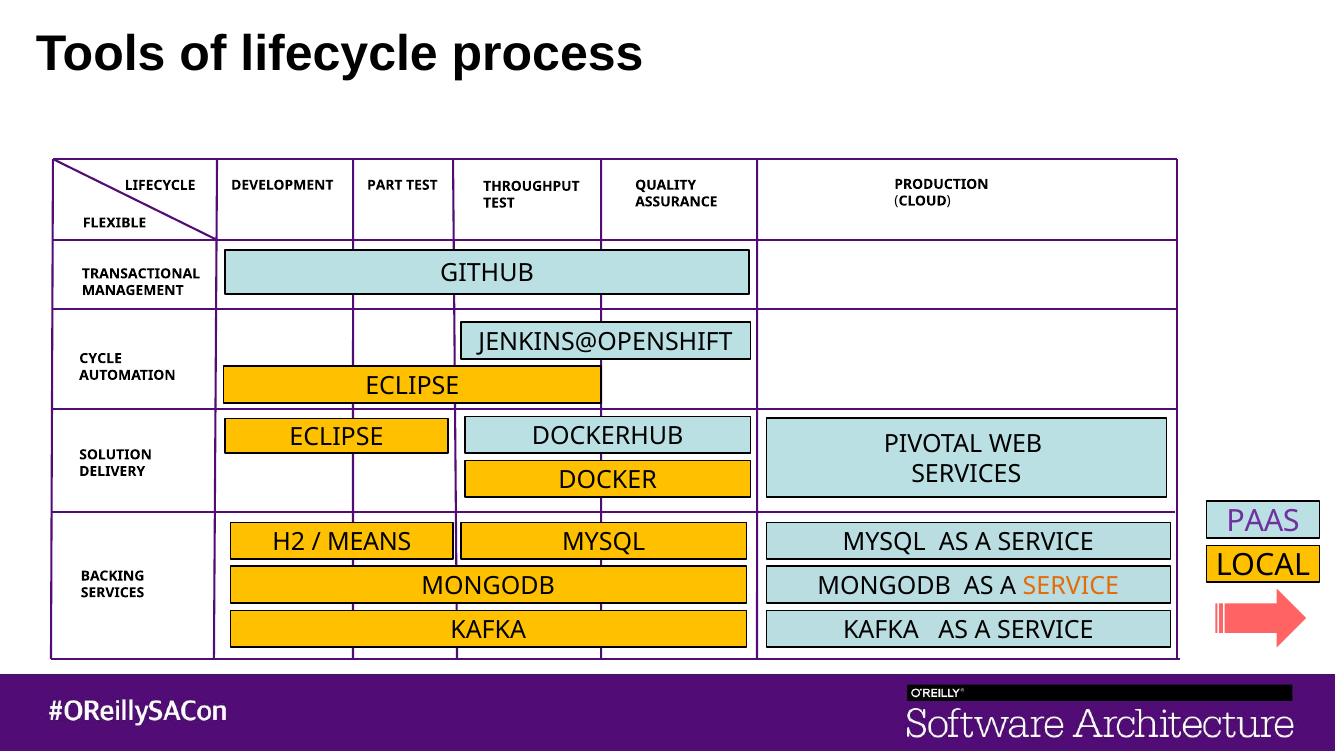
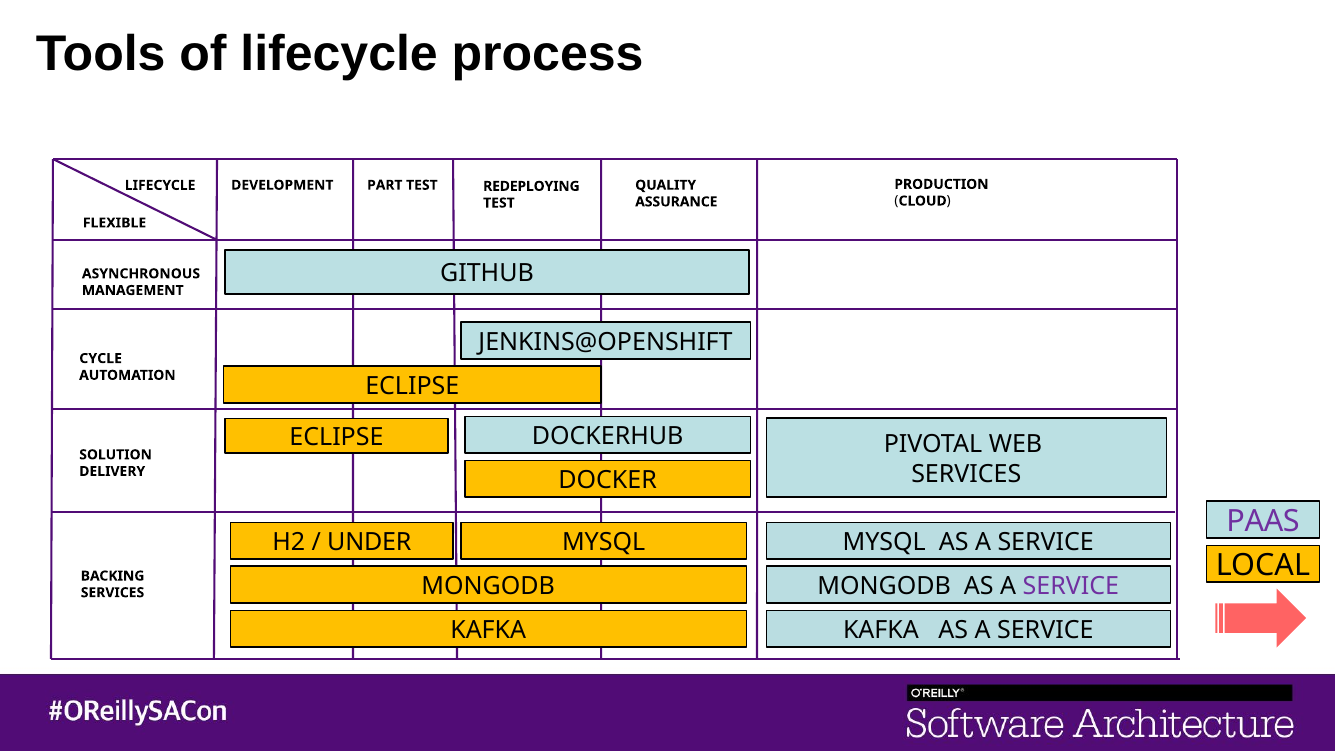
THROUGHPUT: THROUGHPUT -> REDEPLOYING (531, 186)
TRANSACTIONAL: TRANSACTIONAL -> ASYNCHRONOUS (141, 274)
MEANS: MEANS -> UNDER (369, 542)
SERVICE colour: orange -> purple (1071, 586)
